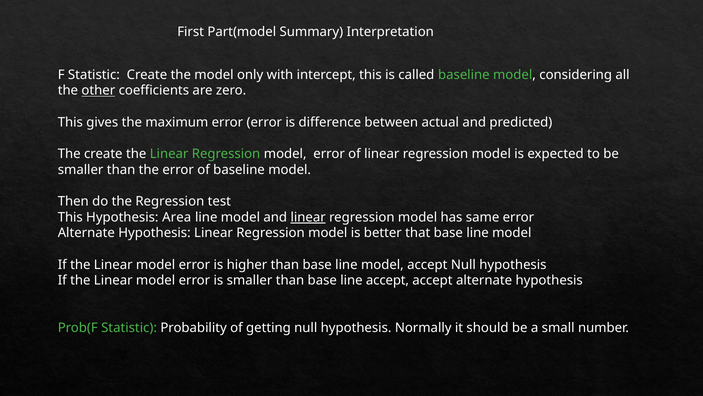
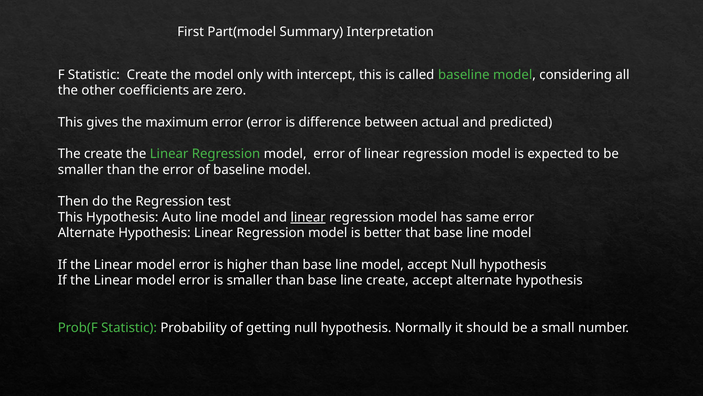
other underline: present -> none (98, 90)
Area: Area -> Auto (177, 217)
line accept: accept -> create (387, 280)
